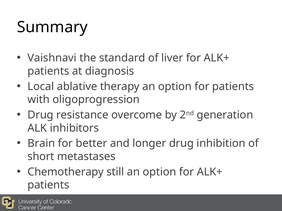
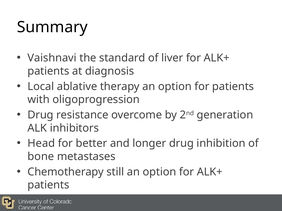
Brain: Brain -> Head (41, 144)
short: short -> bone (41, 157)
